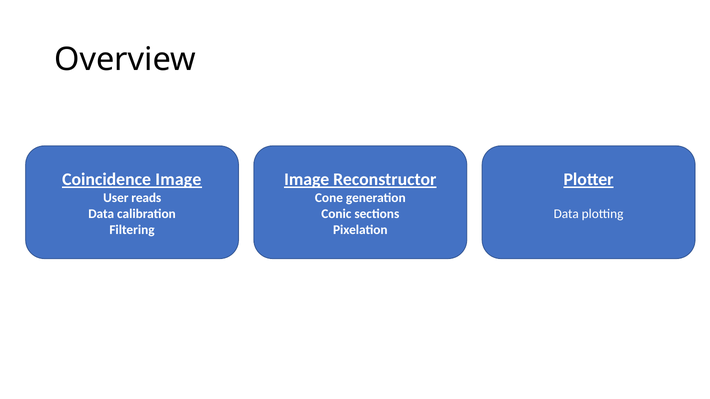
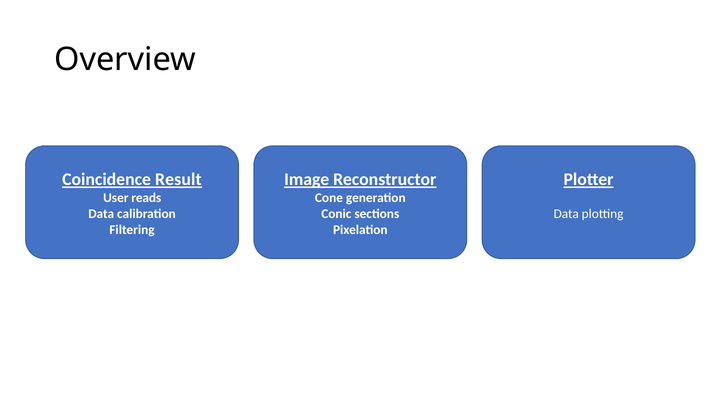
Coincidence Image: Image -> Result (178, 180)
